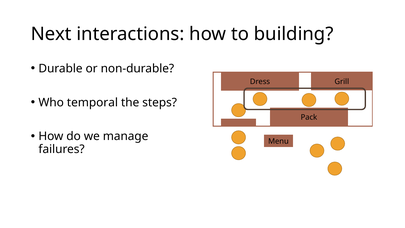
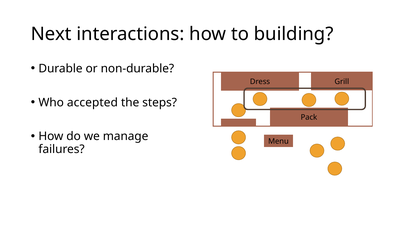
temporal: temporal -> accepted (92, 102)
